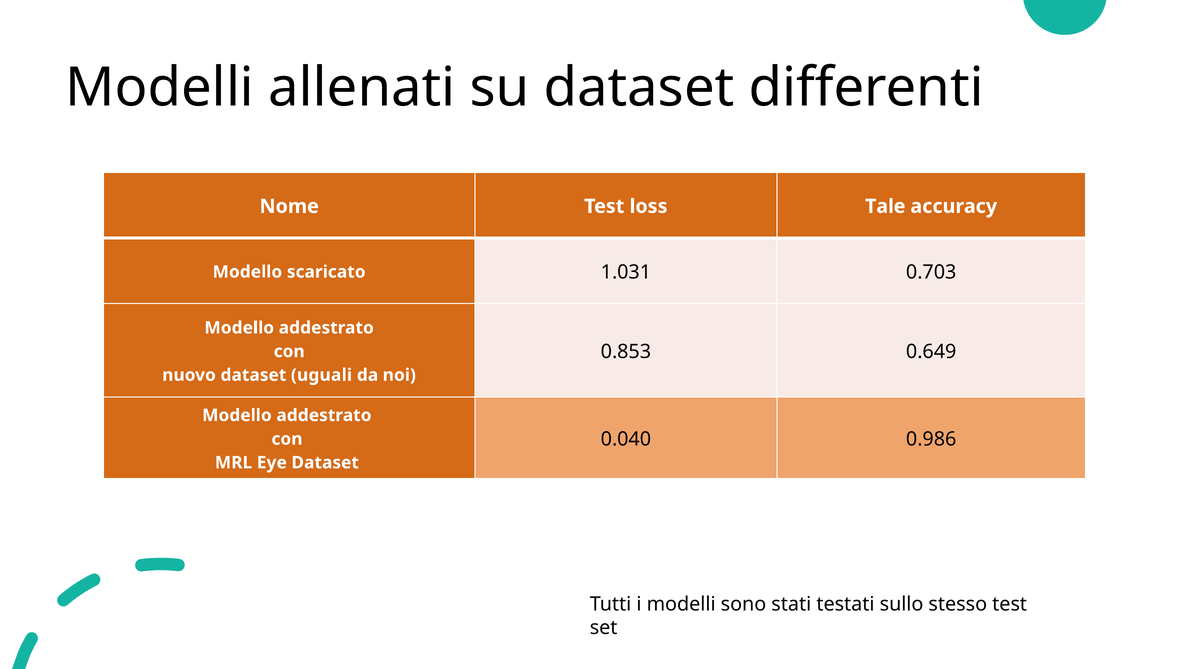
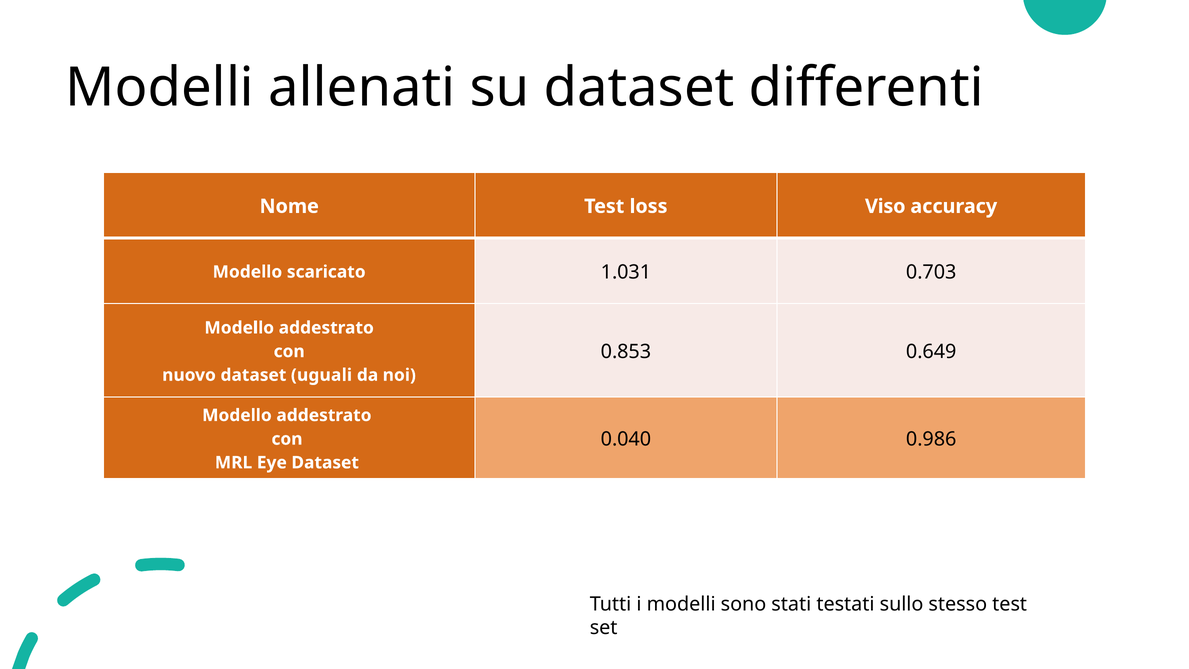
Tale: Tale -> Viso (885, 206)
